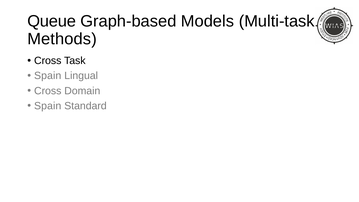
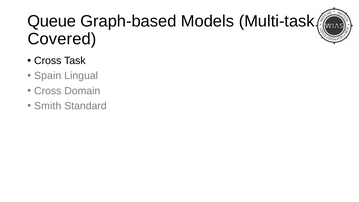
Methods: Methods -> Covered (62, 39)
Spain: Spain -> Smith (48, 106)
